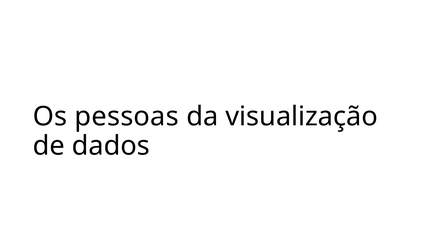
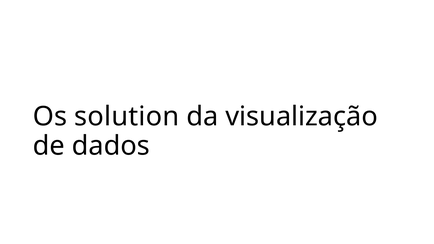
pessoas: pessoas -> solution (127, 117)
